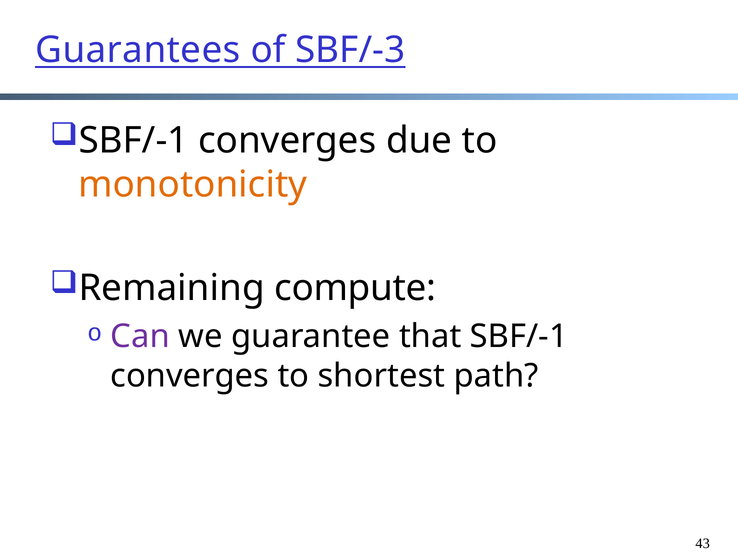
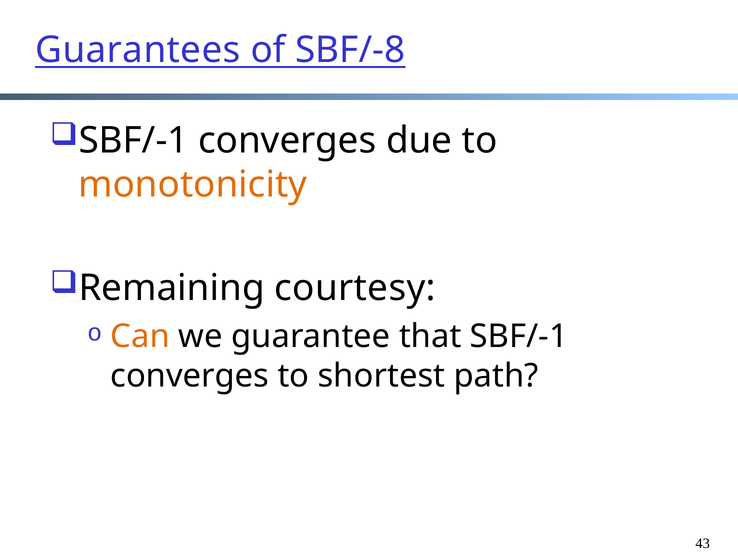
SBF/-3: SBF/-3 -> SBF/-8 (350, 50)
compute: compute -> courtesy (355, 288)
Can colour: purple -> orange (140, 336)
